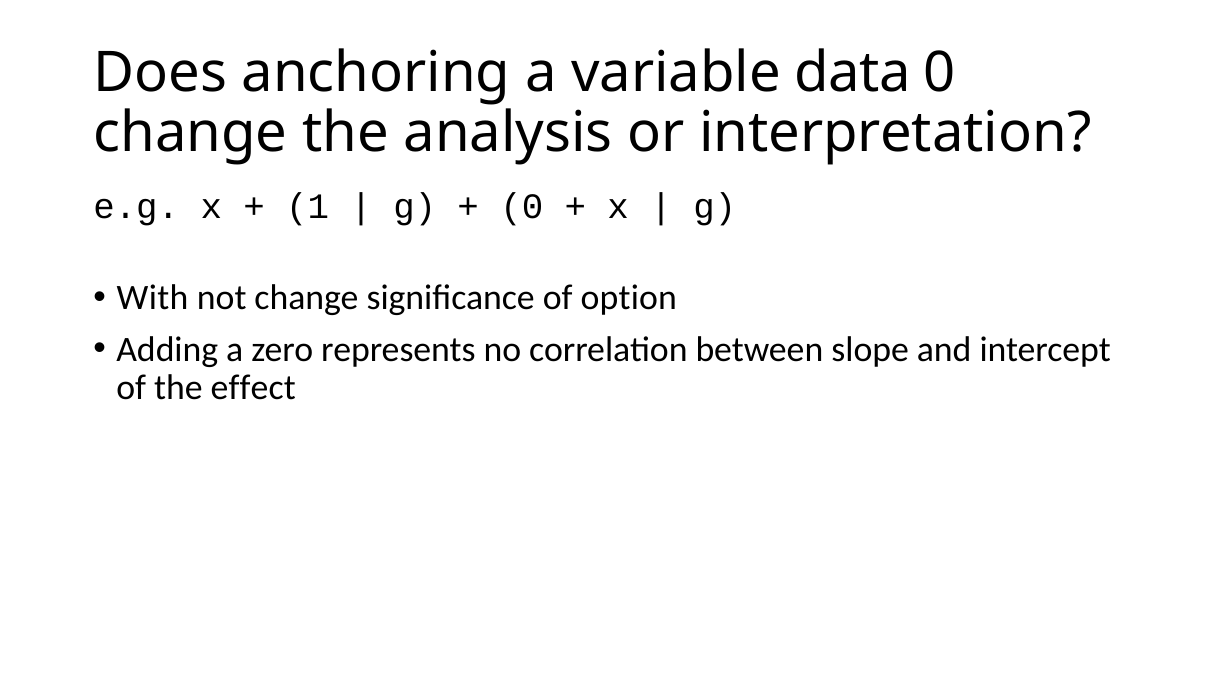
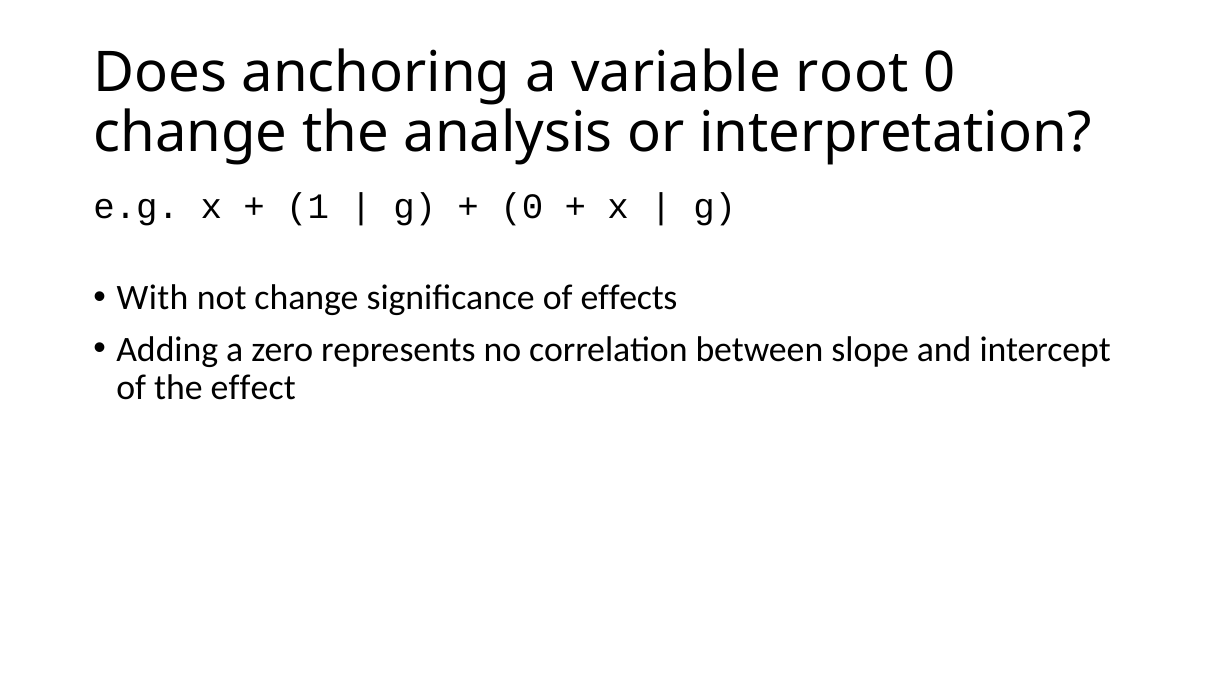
data: data -> root (852, 73)
option: option -> effects (629, 298)
